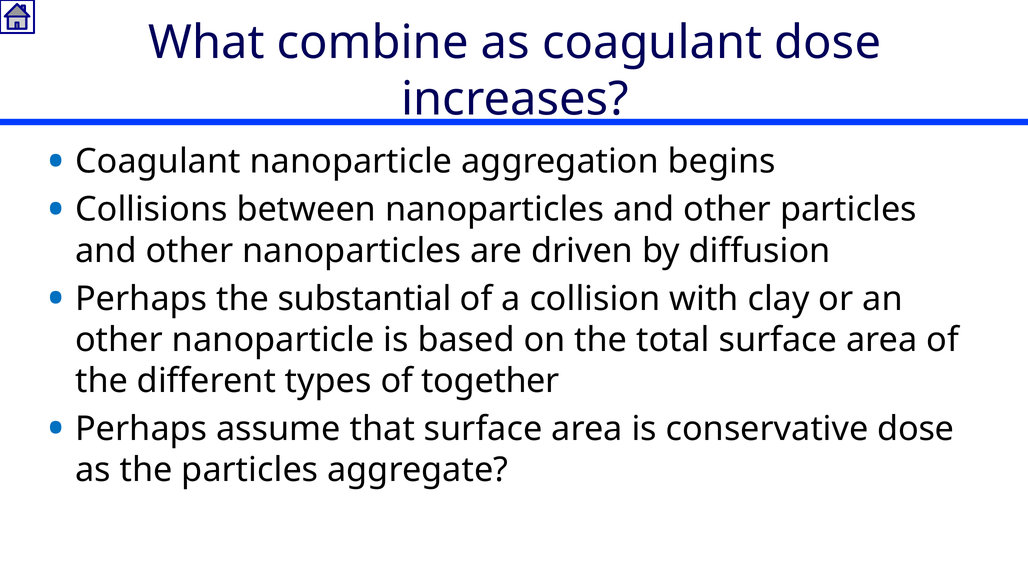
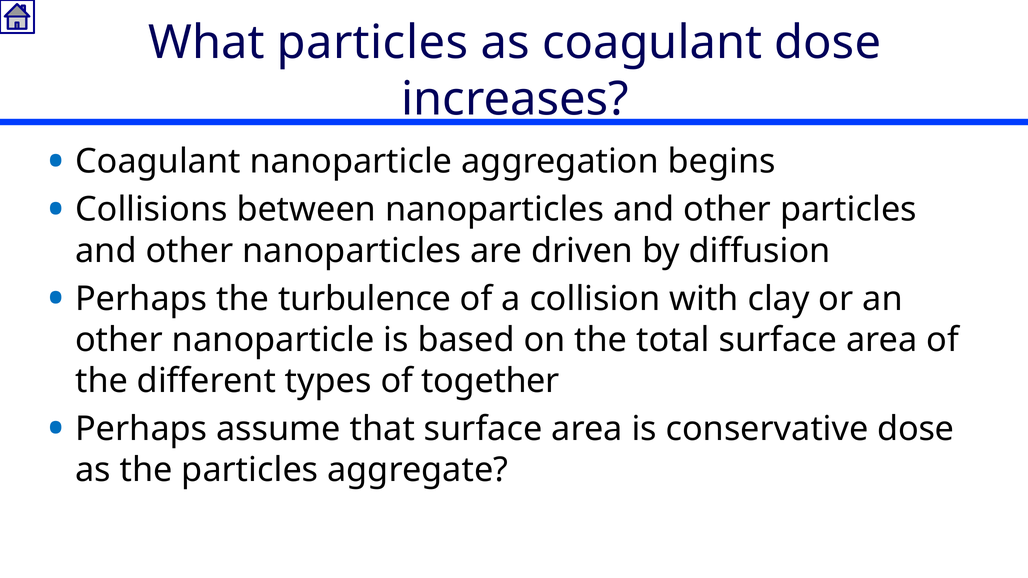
What combine: combine -> particles (372, 42)
substantial: substantial -> turbulence (365, 299)
